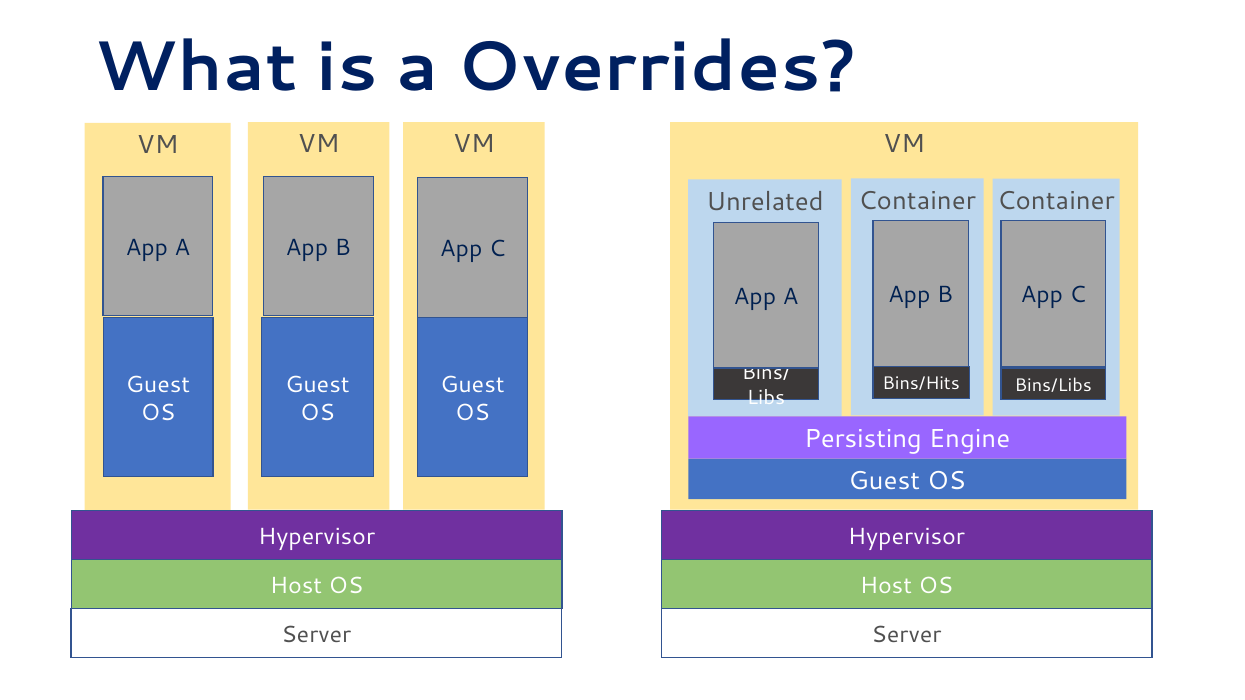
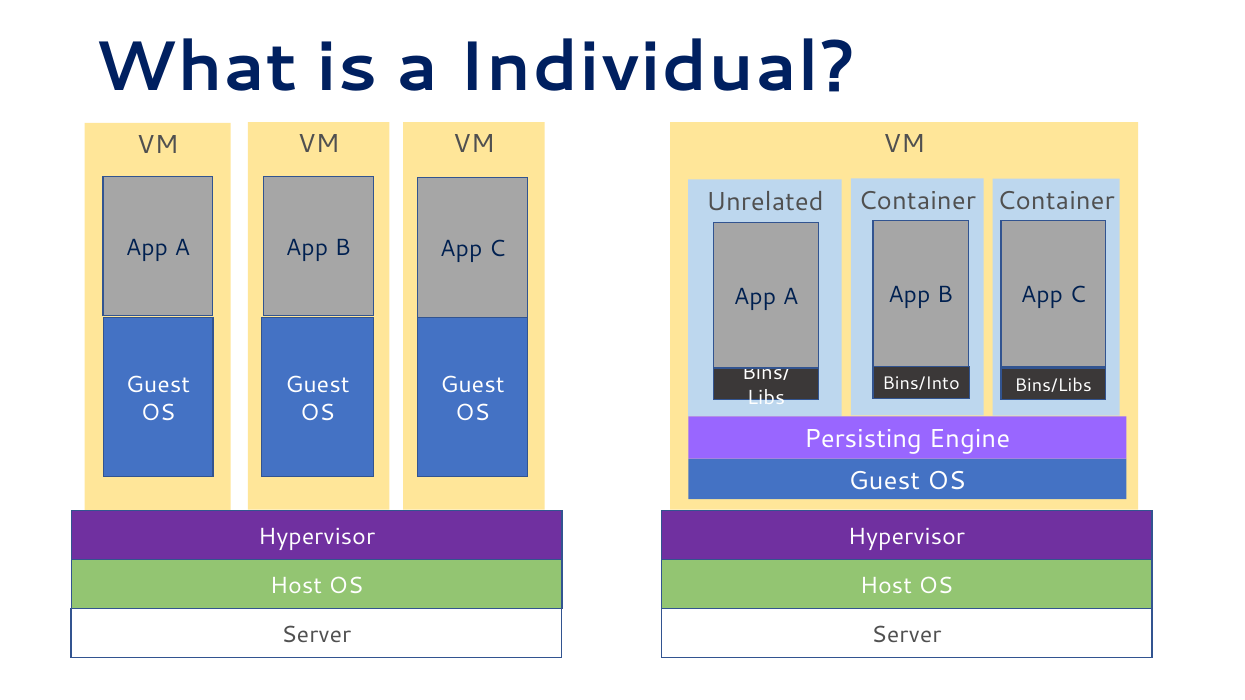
Overrides: Overrides -> Individual (657, 68)
Bins/Hits: Bins/Hits -> Bins/Into (921, 384)
